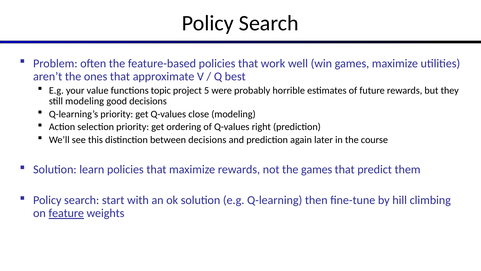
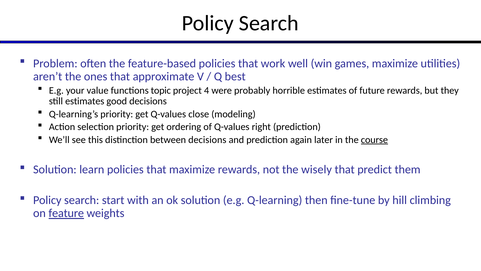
5: 5 -> 4 (207, 90)
still modeling: modeling -> estimates (85, 101)
course underline: none -> present (374, 140)
the games: games -> wisely (317, 169)
